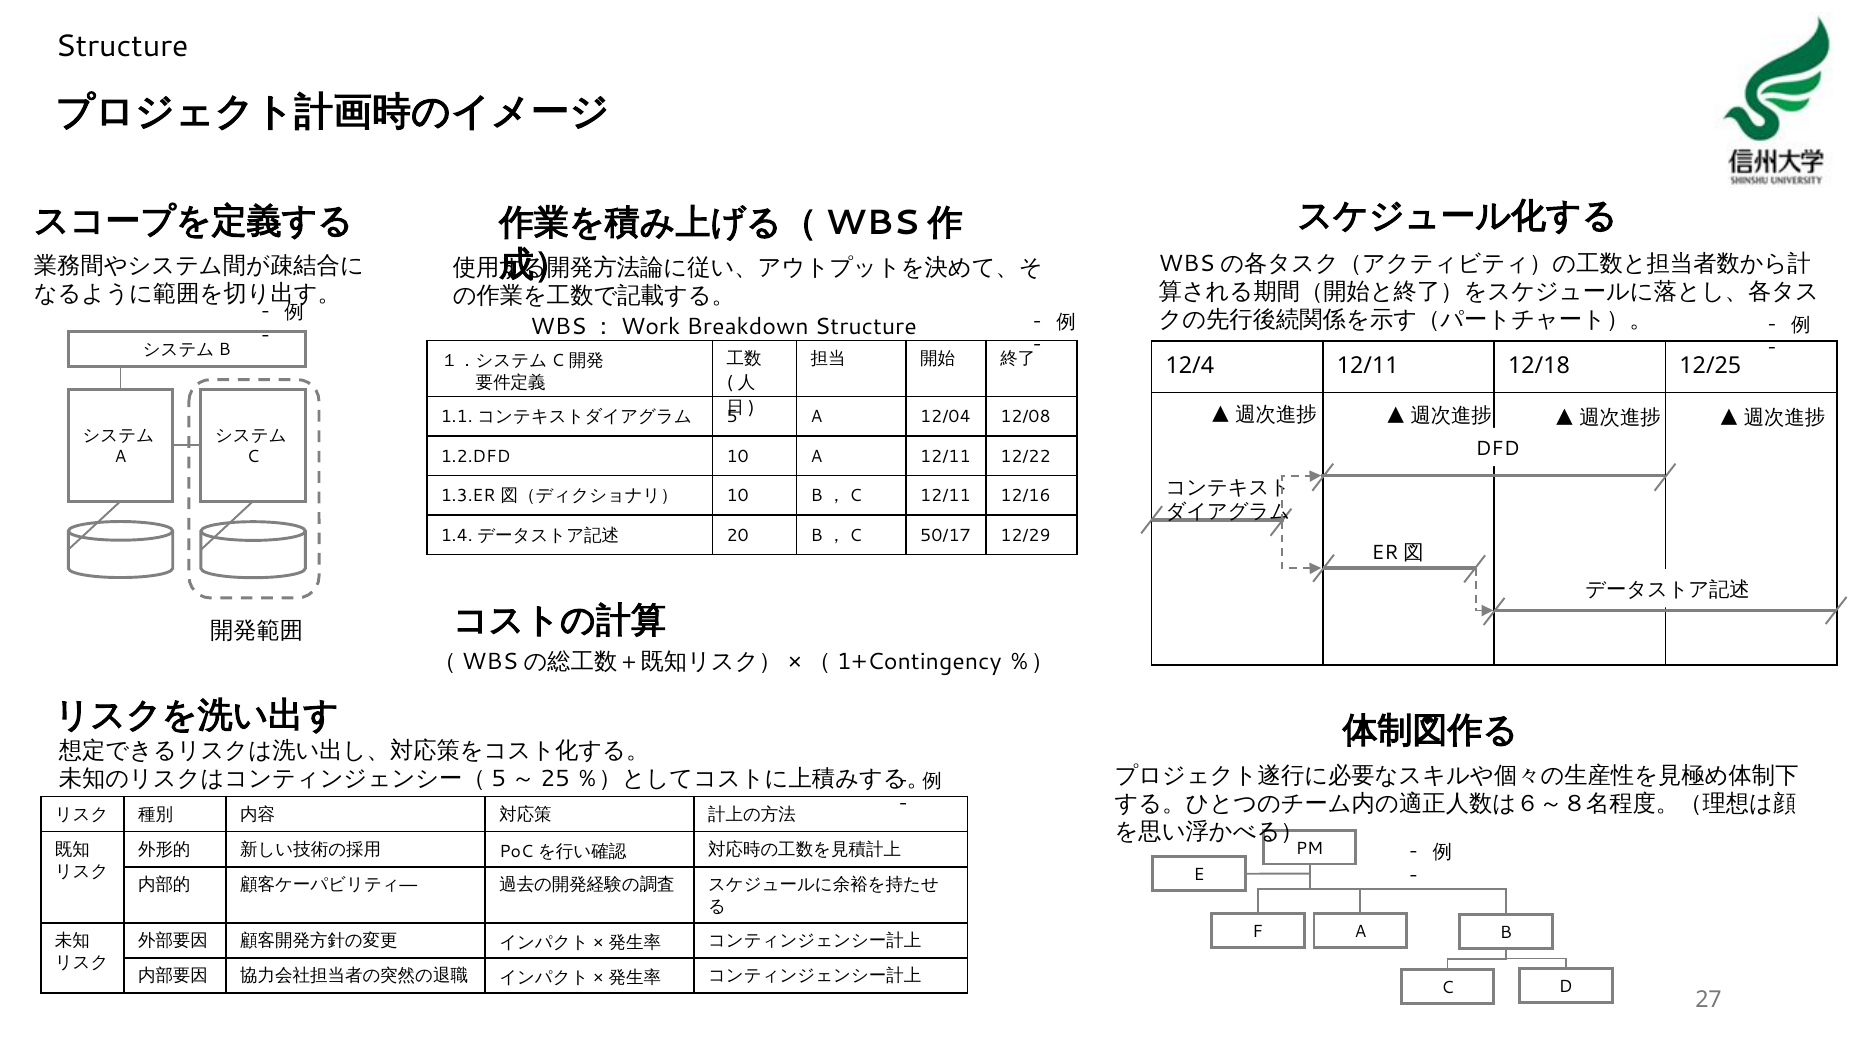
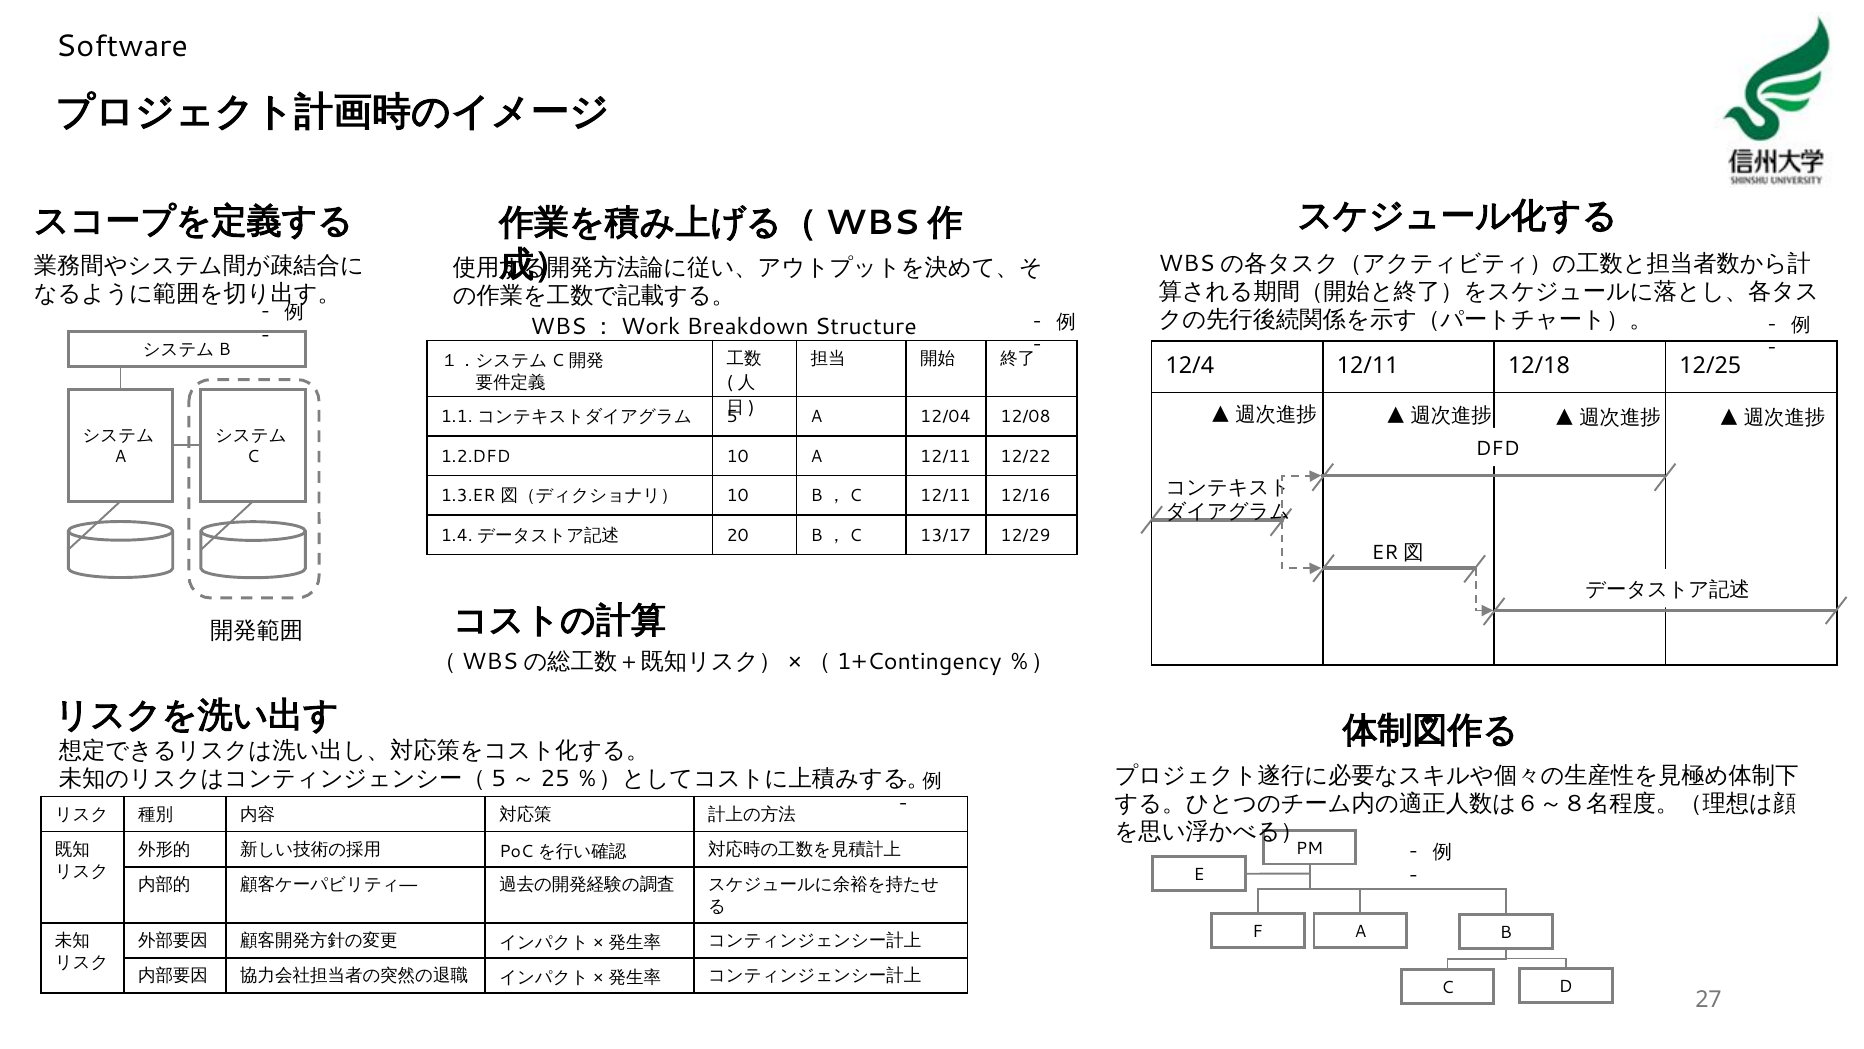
Structure: Structure -> Software (122, 46)
50/17: 50/17 -> 13/17 (945, 535)
